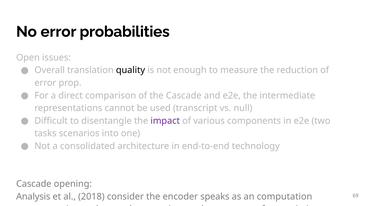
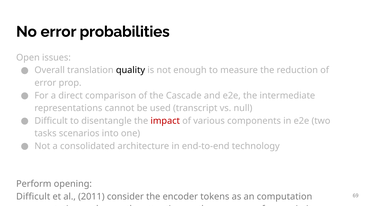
impact colour: purple -> red (165, 121)
Cascade: Cascade -> Perform (34, 184)
Analysis: Analysis -> Difficult (33, 196)
2018: 2018 -> 2011 (91, 196)
speaks: speaks -> tokens (215, 196)
